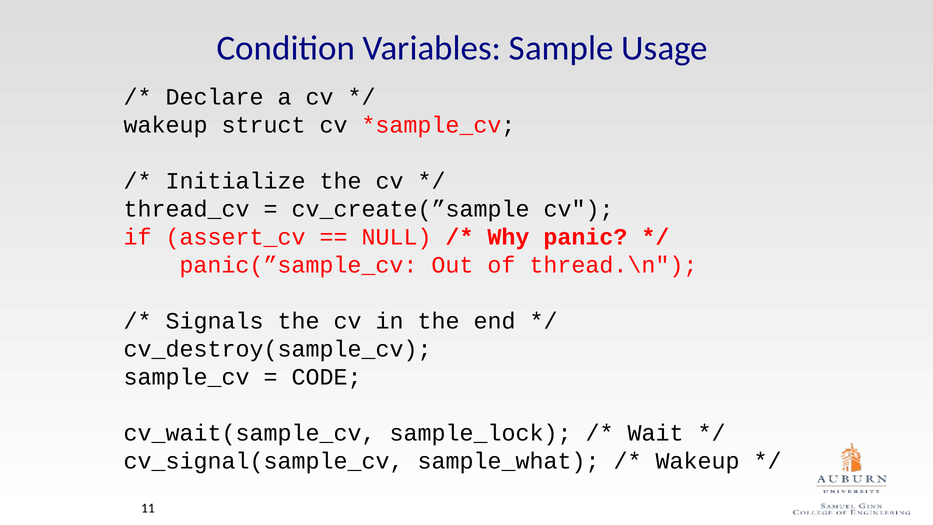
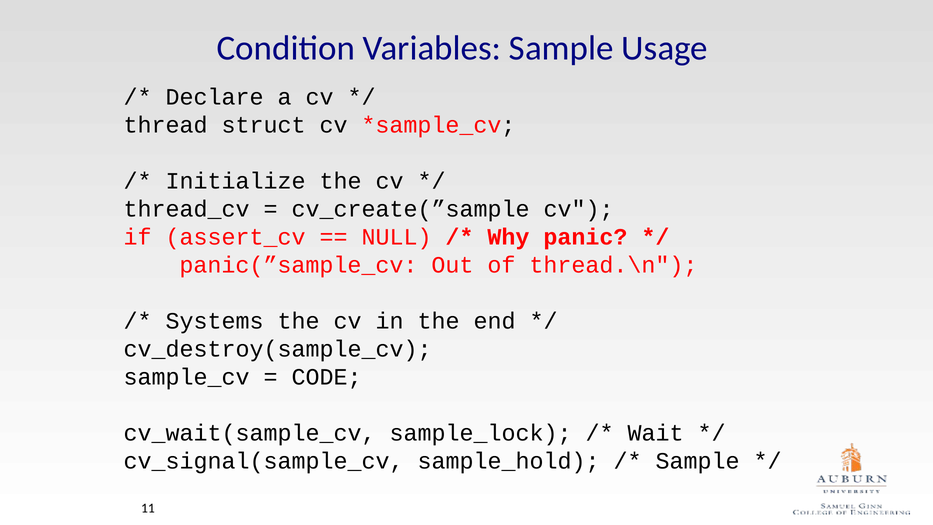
wakeup: wakeup -> thread (166, 125)
Signals: Signals -> Systems (215, 321)
sample_what: sample_what -> sample_hold (509, 461)
Wakeup: Wakeup -> Sample (698, 461)
